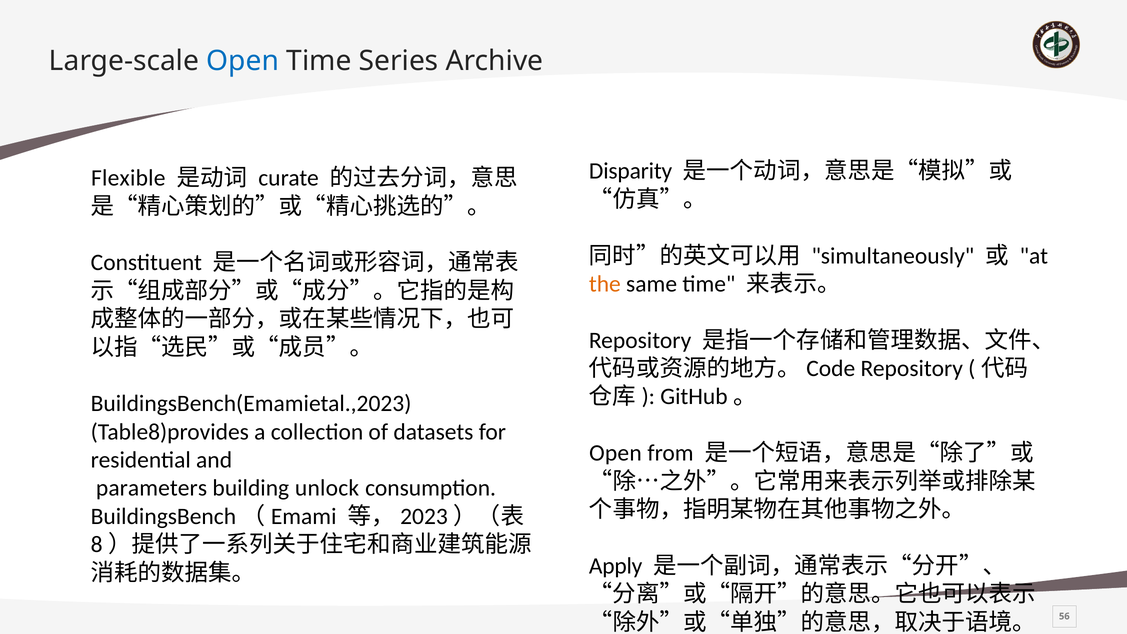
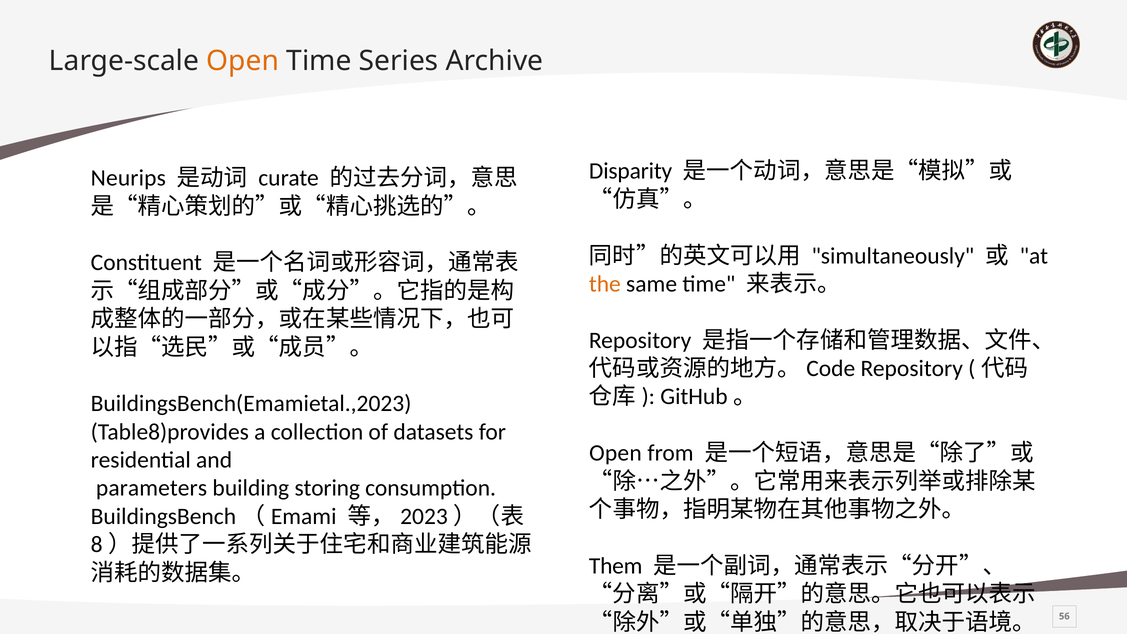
Open colour: blue -> orange (243, 61)
Flexible: Flexible -> Neurips (128, 178)
unlock: unlock -> storing (327, 488)
Apply: Apply -> Them (616, 566)
